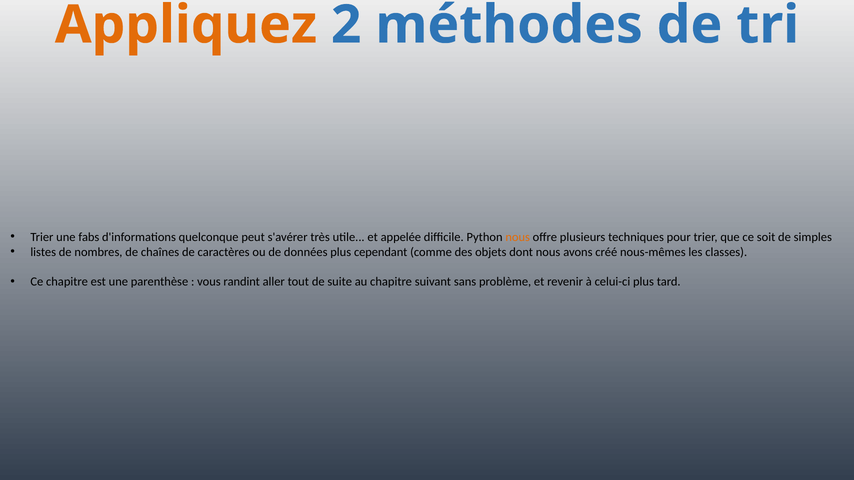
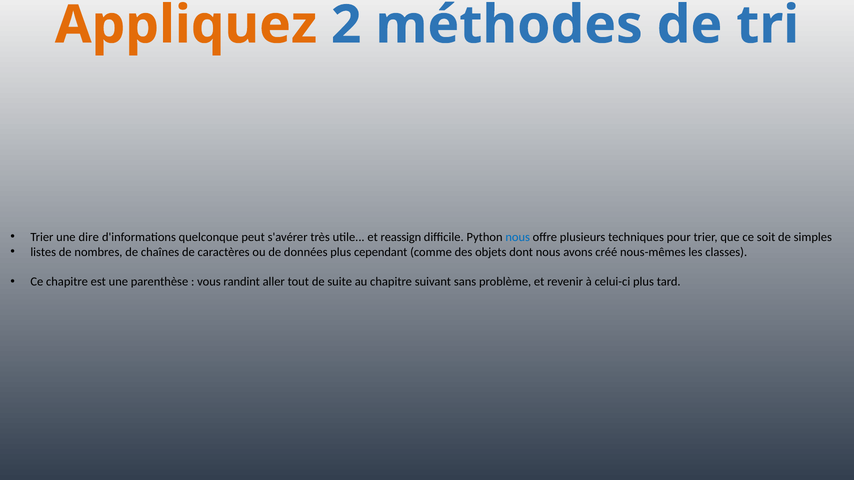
fabs: fabs -> dire (89, 237)
appelée: appelée -> reassign (401, 237)
nous colour: orange -> blue (518, 237)
